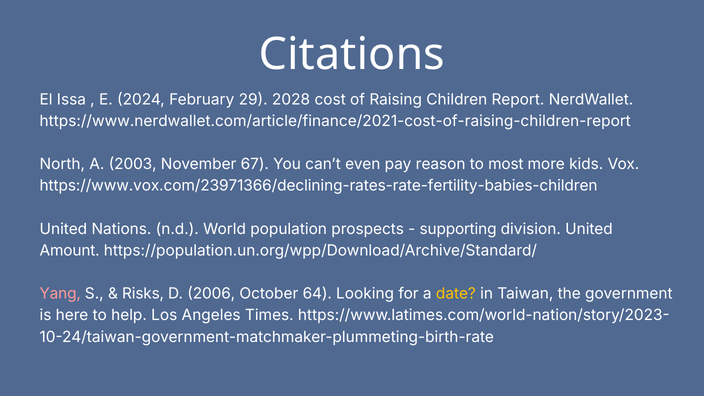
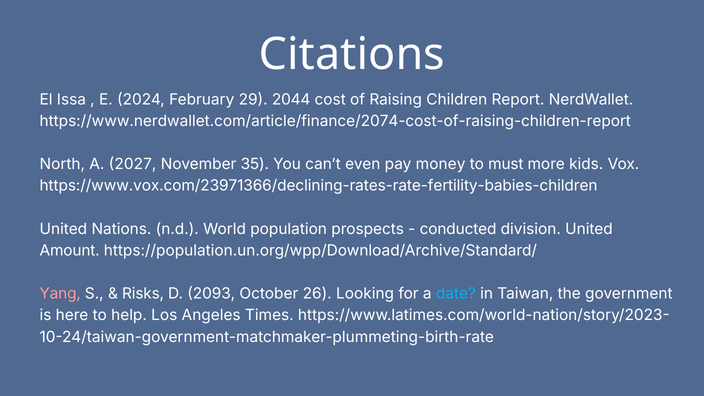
2028: 2028 -> 2044 (291, 99)
https://www.nerdwallet.com/article/finance/2021-cost-of-raising-children-report: https://www.nerdwallet.com/article/finance/2021-cost-of-raising-children-report -> https://www.nerdwallet.com/article/finance/2074-cost-of-raising-children-report (335, 121)
2003: 2003 -> 2027 (133, 164)
67: 67 -> 35 (255, 164)
reason: reason -> money (441, 164)
most: most -> must (506, 164)
supporting: supporting -> conducted (458, 229)
2006: 2006 -> 2093 (211, 294)
64: 64 -> 26 (317, 294)
date colour: yellow -> light blue (456, 294)
